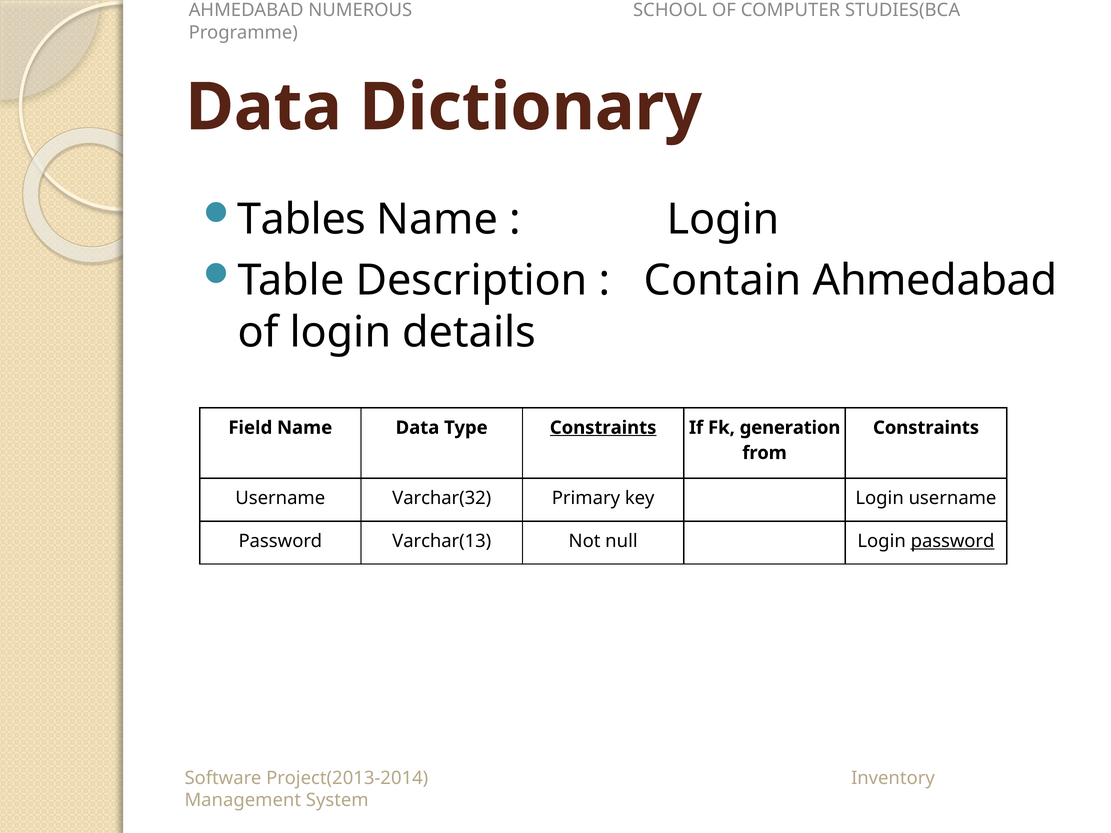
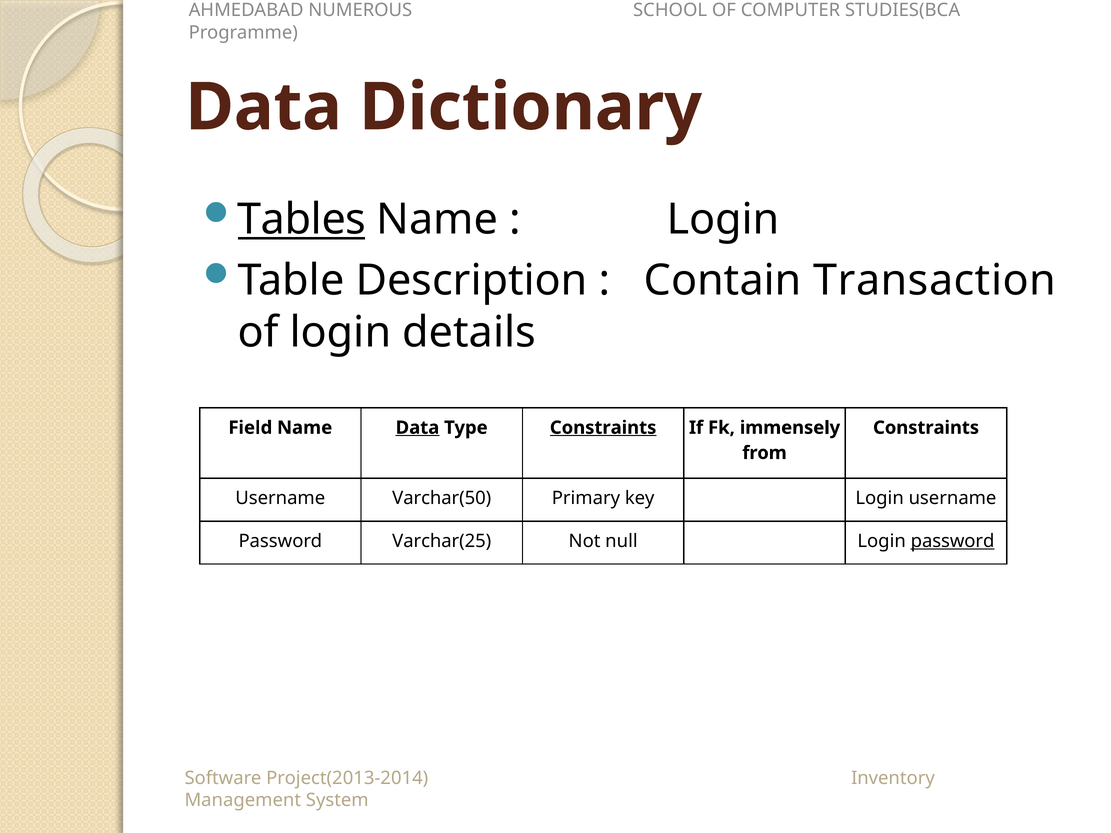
Tables underline: none -> present (302, 220)
Contain Ahmedabad: Ahmedabad -> Transaction (935, 281)
Data underline: none -> present (417, 428)
generation: generation -> immensely (790, 428)
Varchar(32: Varchar(32 -> Varchar(50 (442, 498)
Varchar(13: Varchar(13 -> Varchar(25 (442, 541)
